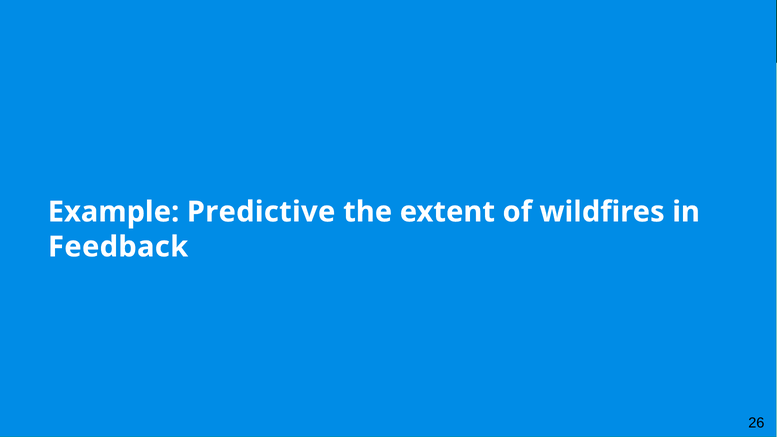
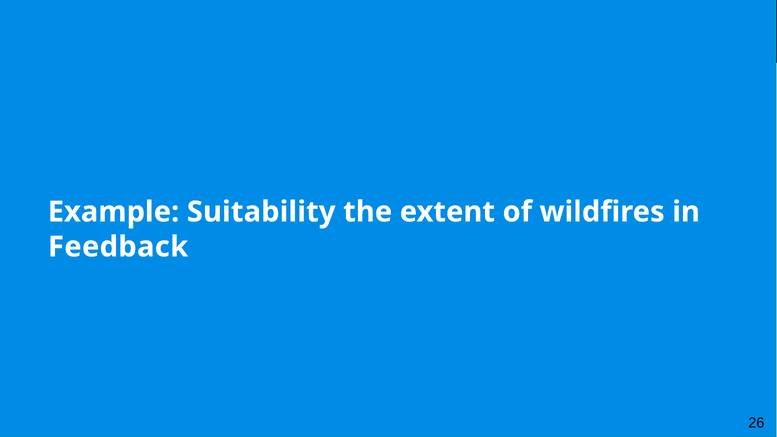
Predictive: Predictive -> Suitability (261, 212)
